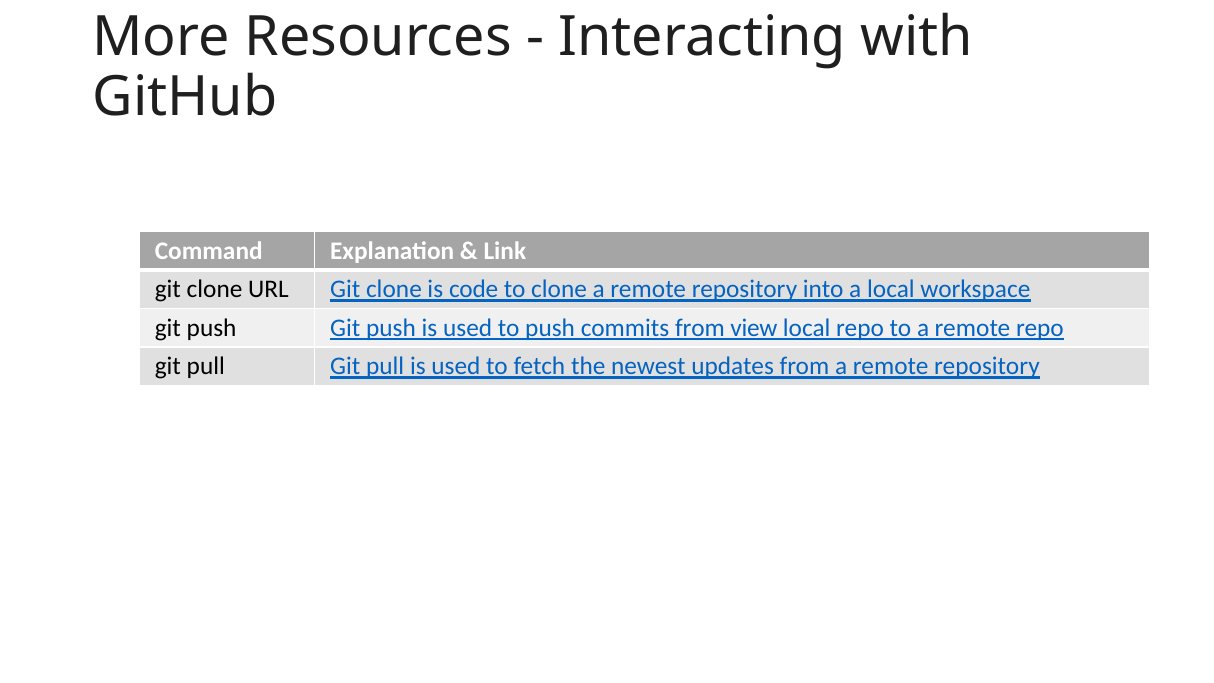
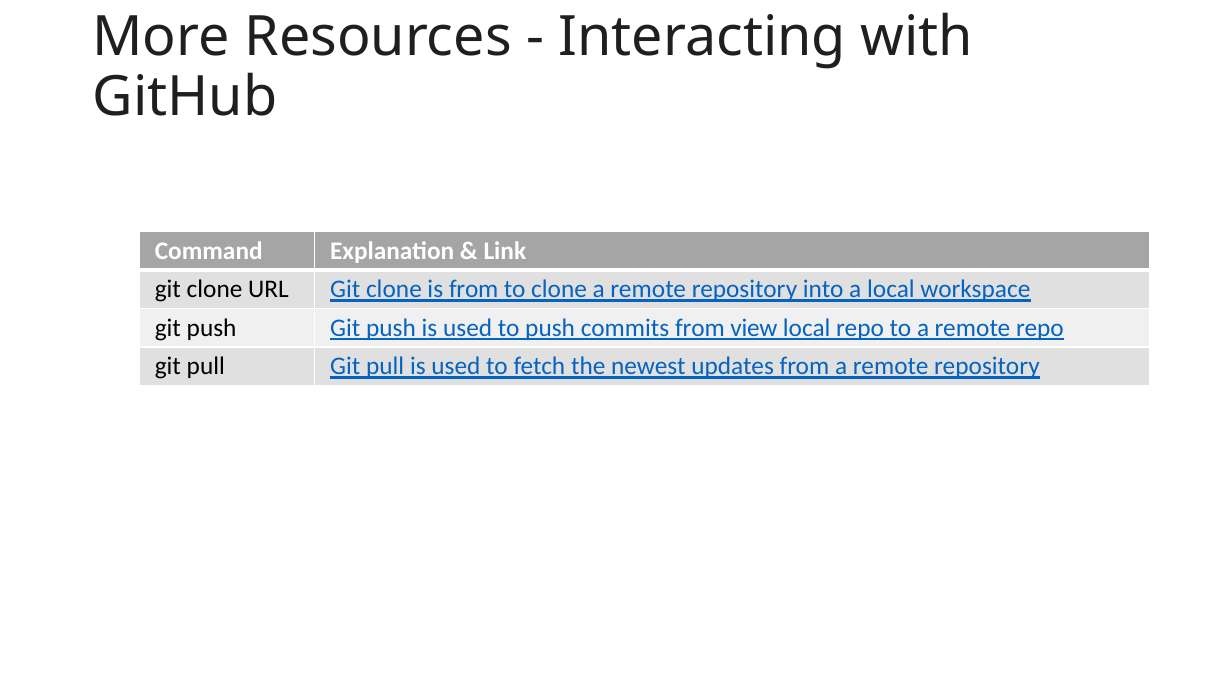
is code: code -> from (474, 289)
